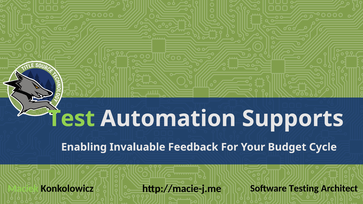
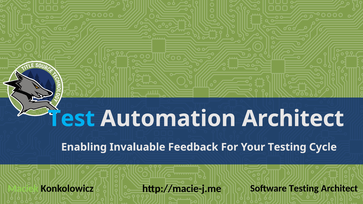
Test colour: light green -> light blue (71, 119)
Automation Supports: Supports -> Architect (293, 119)
Your Budget: Budget -> Testing (287, 147)
